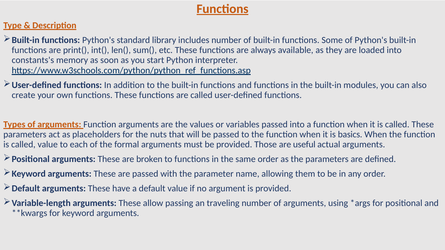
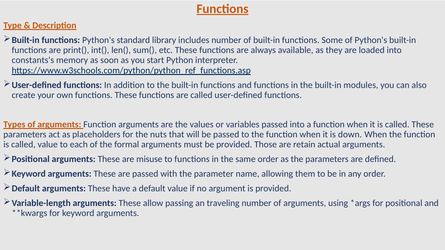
basics: basics -> down (350, 135)
useful: useful -> retain (304, 145)
broken: broken -> misuse (149, 159)
